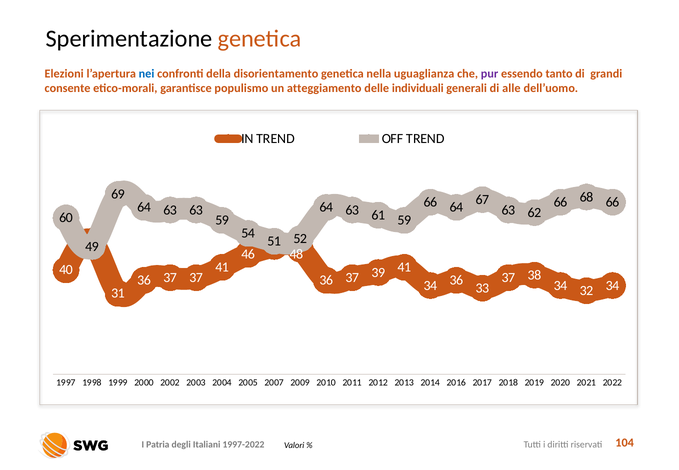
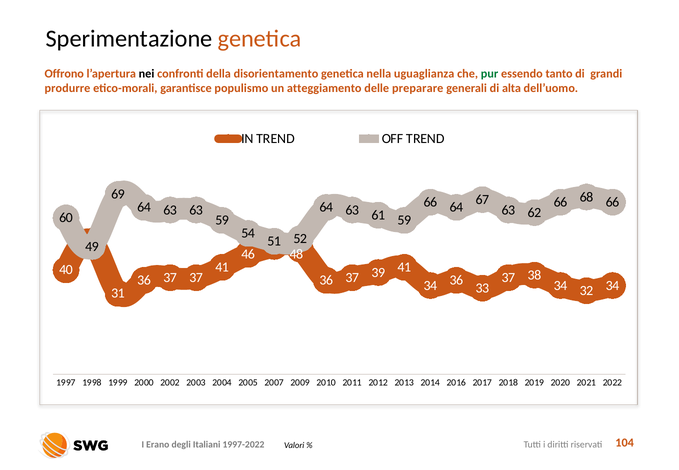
Elezioni: Elezioni -> Offrono (64, 74)
nei colour: blue -> black (147, 74)
pur colour: purple -> green (490, 74)
consente: consente -> produrre (67, 88)
individuali: individuali -> preparare (418, 88)
alle: alle -> alta (511, 88)
Patria: Patria -> Erano (158, 445)
